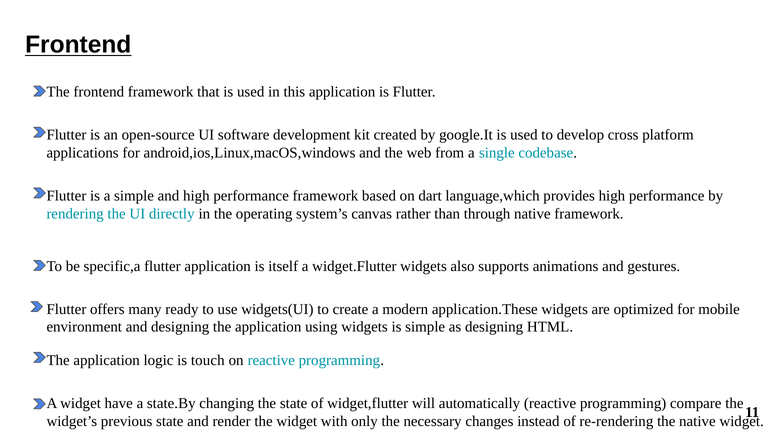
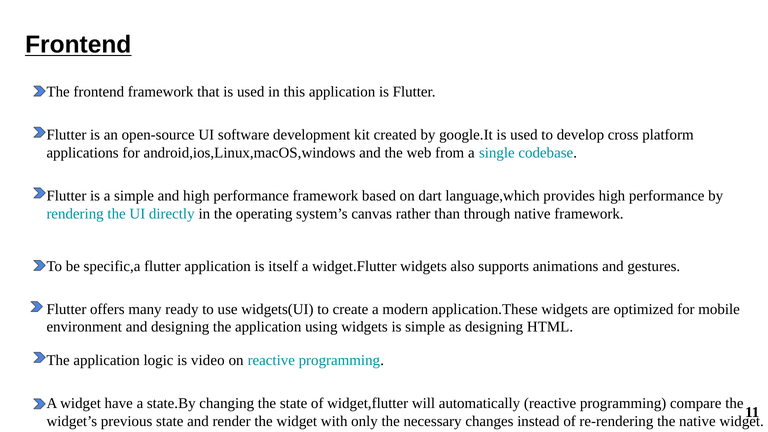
touch: touch -> video (208, 360)
